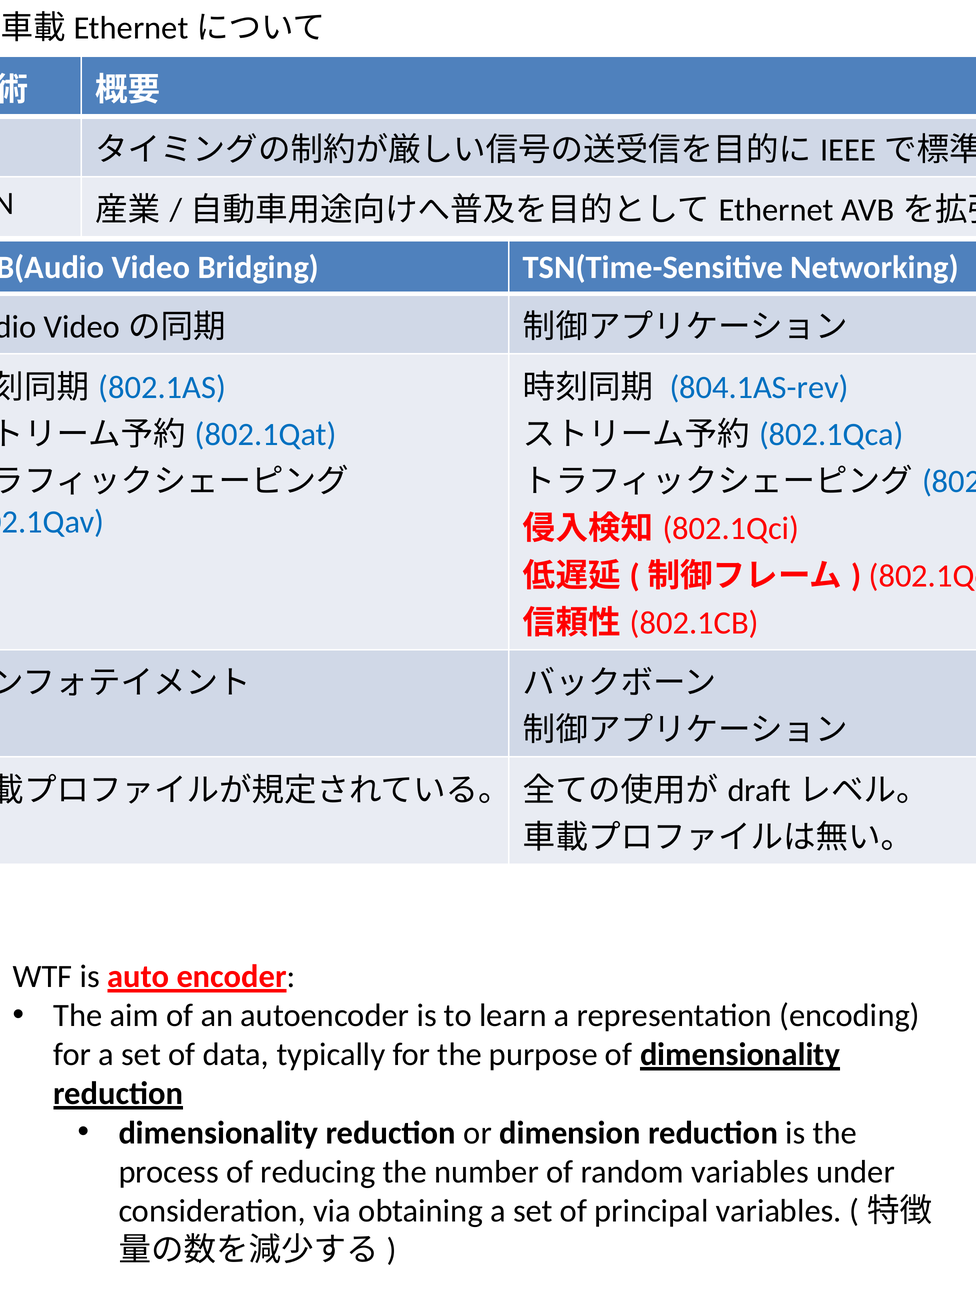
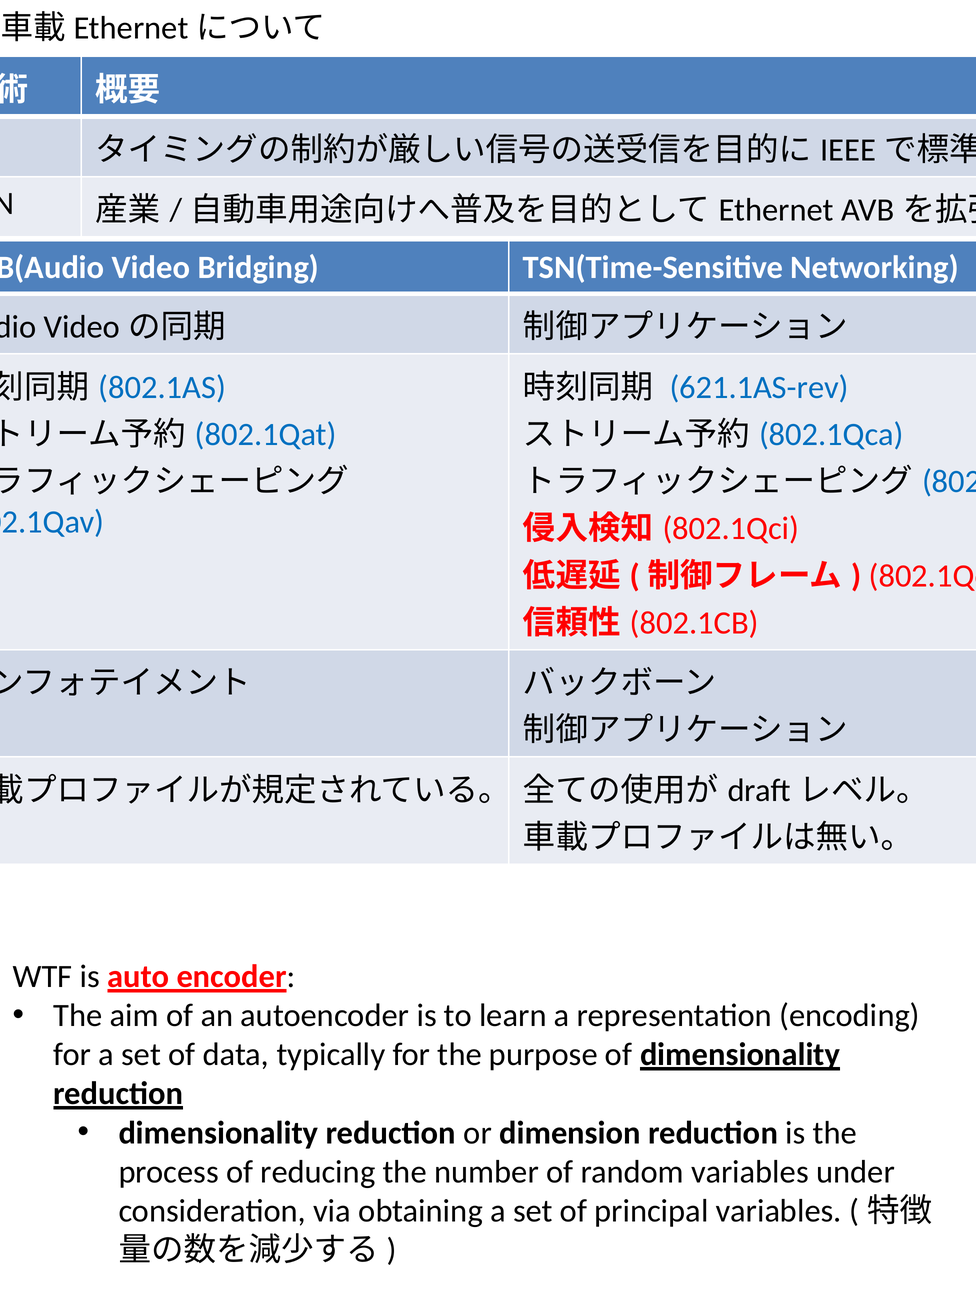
804.1AS-rev: 804.1AS-rev -> 621.1AS-rev (759, 387)
